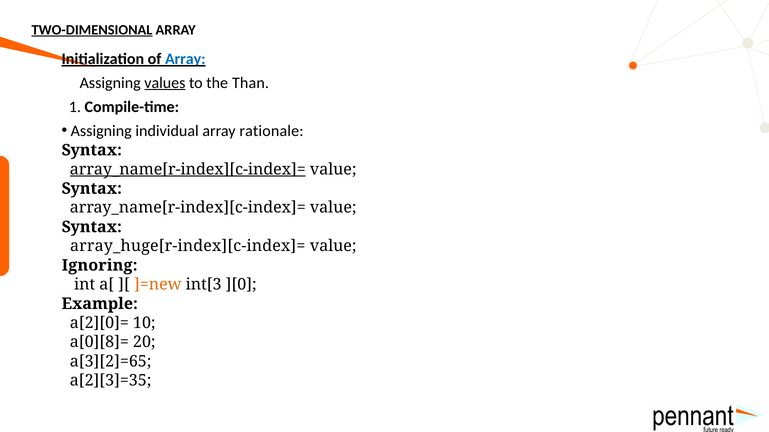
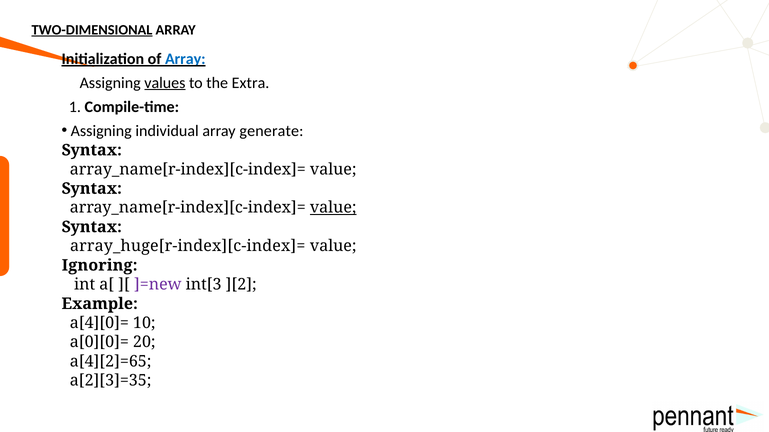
Than: Than -> Extra (251, 83)
rationale: rationale -> generate (271, 131)
array_name[r-index][c-index]= underline: present -> none (188, 169)
value underline: none -> present (333, 208)
]=new colour: orange -> purple (158, 285)
][0: ][0 -> ][2 (241, 285)
a[2][0]=: a[2][0]= -> a[4][0]= (99, 323)
a[0][8]=: a[0][8]= -> a[0][0]= (99, 343)
a[3][2]=65: a[3][2]=65 -> a[4][2]=65 (111, 362)
